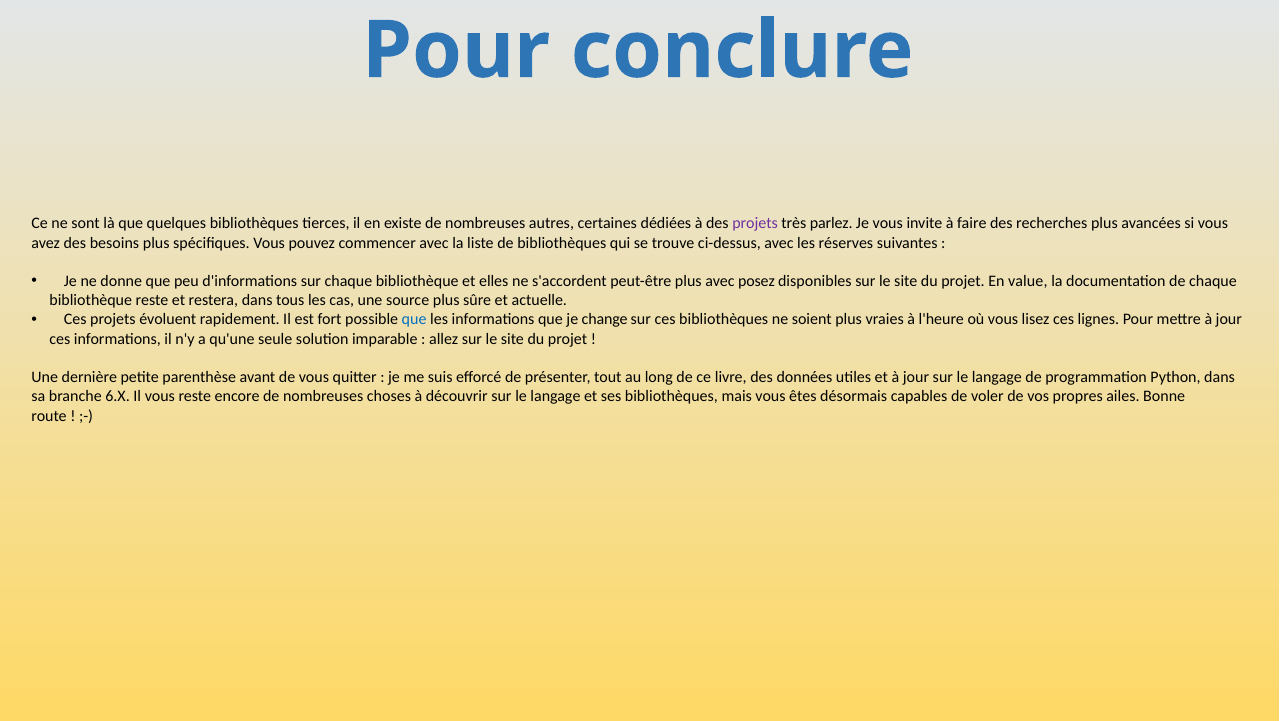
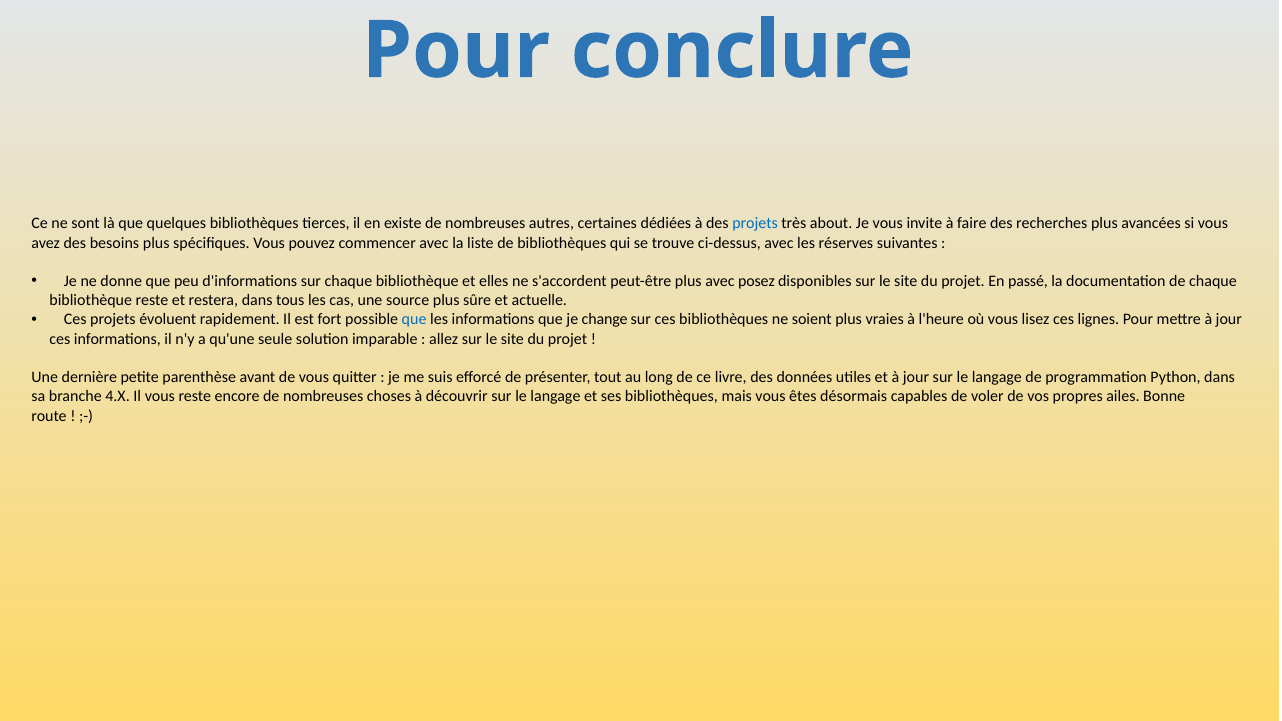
projets colour: purple -> blue (755, 224)
parlez: parlez -> about (831, 224)
value: value -> passé (1028, 281)
6.X: 6.X -> 4.X (118, 397)
